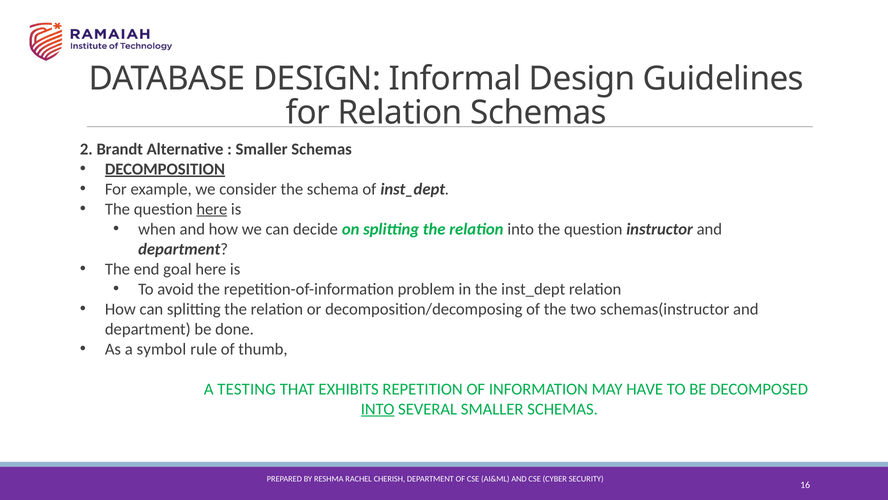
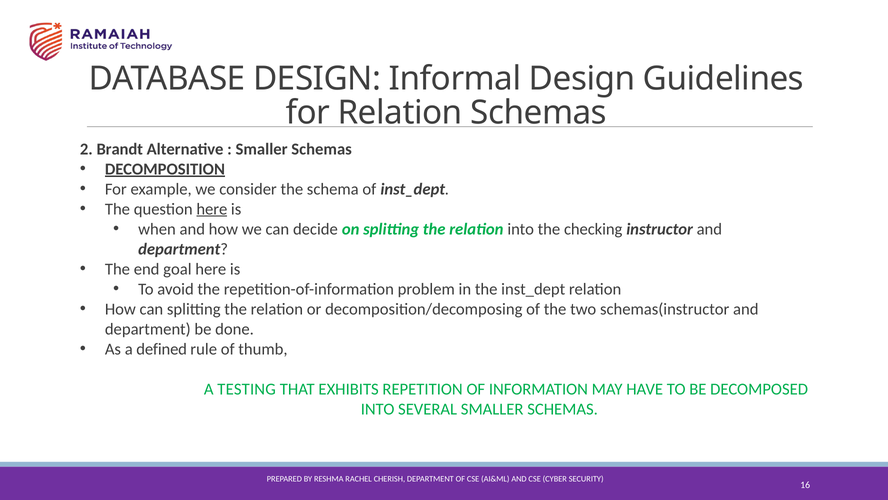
into the question: question -> checking (593, 229)
symbol: symbol -> defined (162, 349)
INTO underline: present -> none (378, 409)
